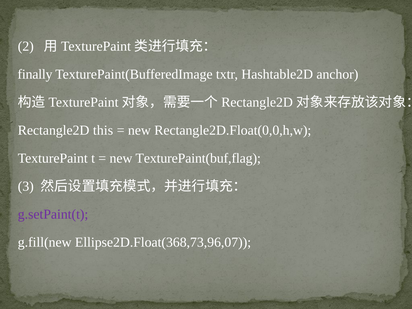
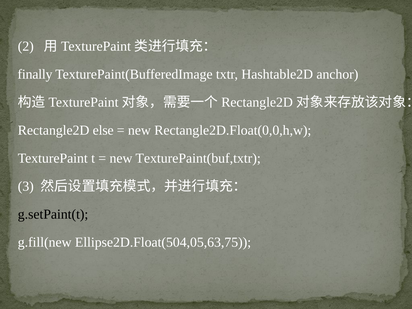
this: this -> else (103, 130)
TexturePaint(buf,flag: TexturePaint(buf,flag -> TexturePaint(buf,txtr (198, 158)
g.setPaint(t colour: purple -> black (53, 214)
Ellipse2D.Float(368,73,96,07: Ellipse2D.Float(368,73,96,07 -> Ellipse2D.Float(504,05,63,75 (163, 242)
